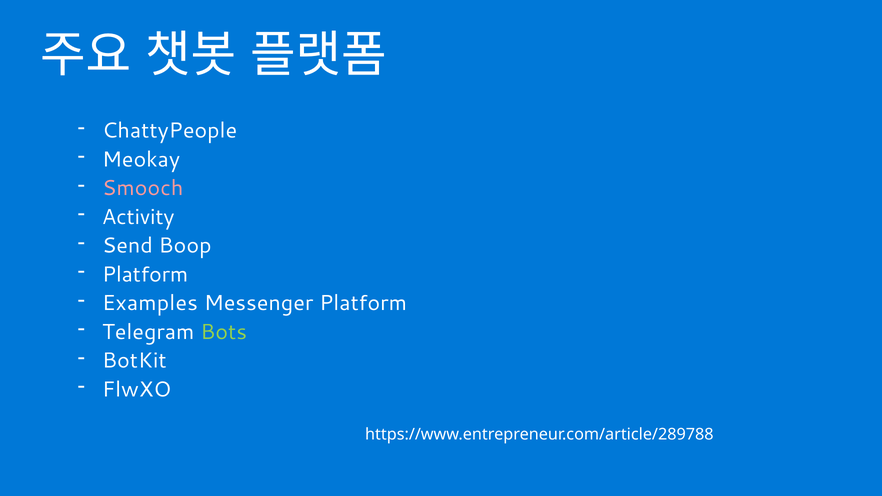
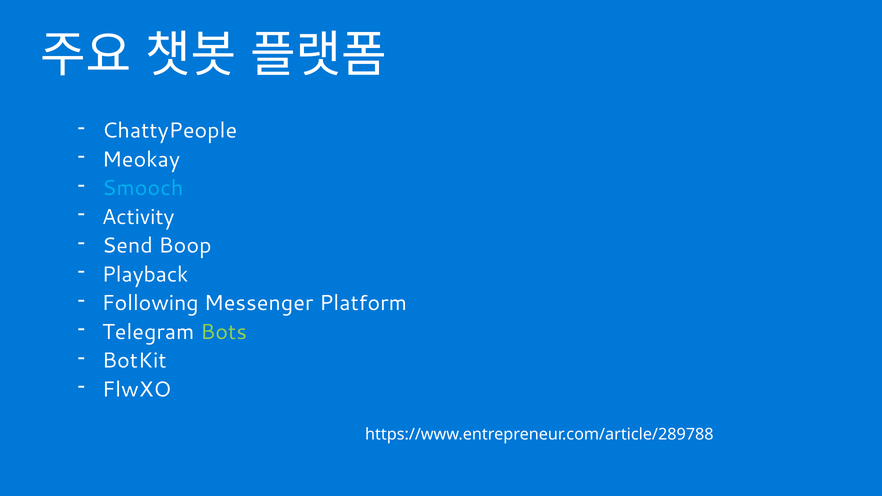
Smooch colour: pink -> light blue (143, 188)
Platform: Platform -> Playback (145, 275)
Examples: Examples -> Following (150, 303)
